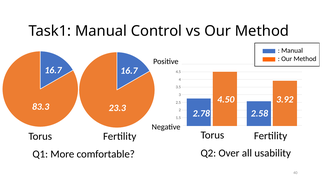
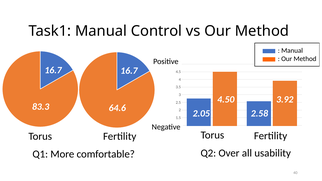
23.3: 23.3 -> 64.6 (117, 108)
2.78: 2.78 -> 2.05 (201, 114)
